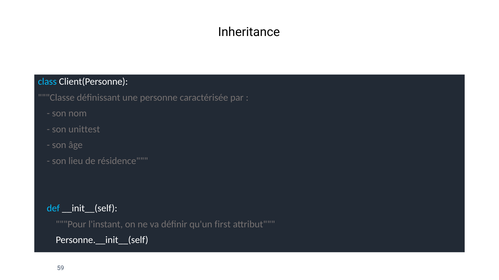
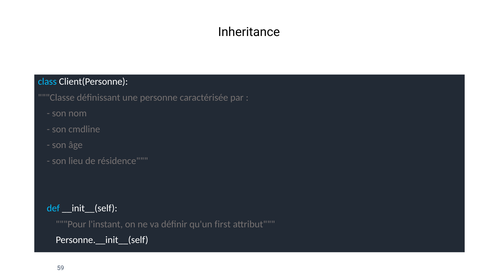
unittest: unittest -> cmdline (84, 129)
